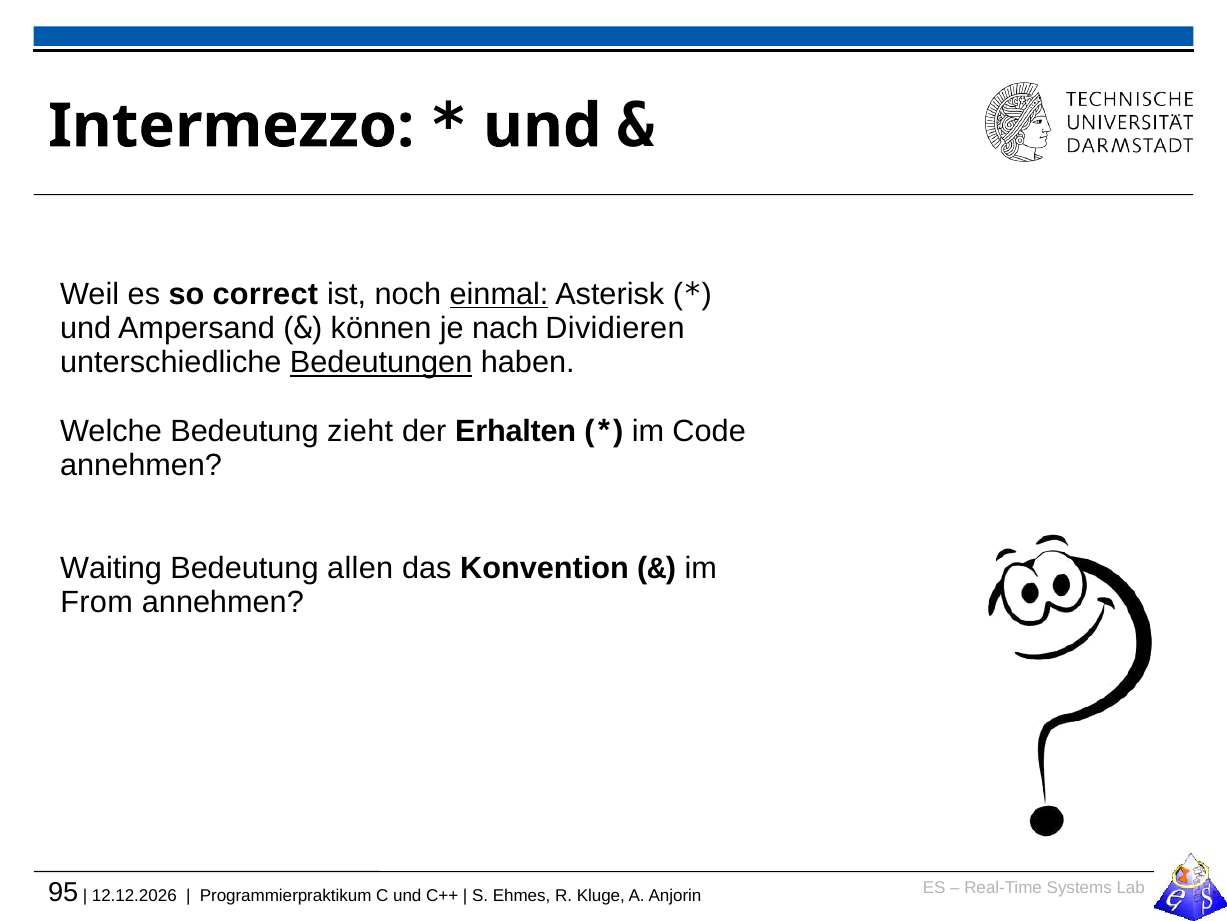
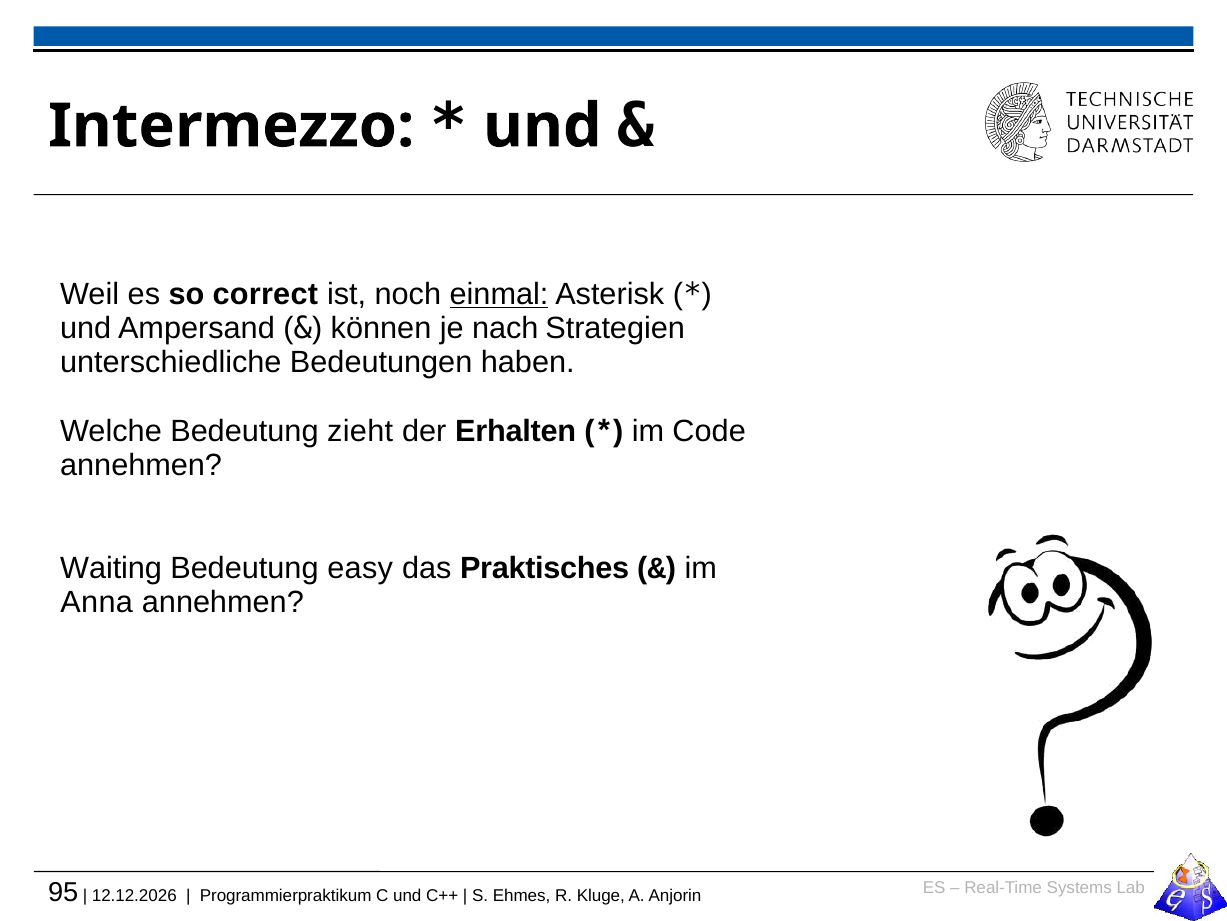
Dividieren: Dividieren -> Strategien (615, 328)
Bedeutungen underline: present -> none (381, 363)
allen: allen -> easy (360, 568)
Konvention: Konvention -> Praktisches (545, 568)
From: From -> Anna (97, 602)
